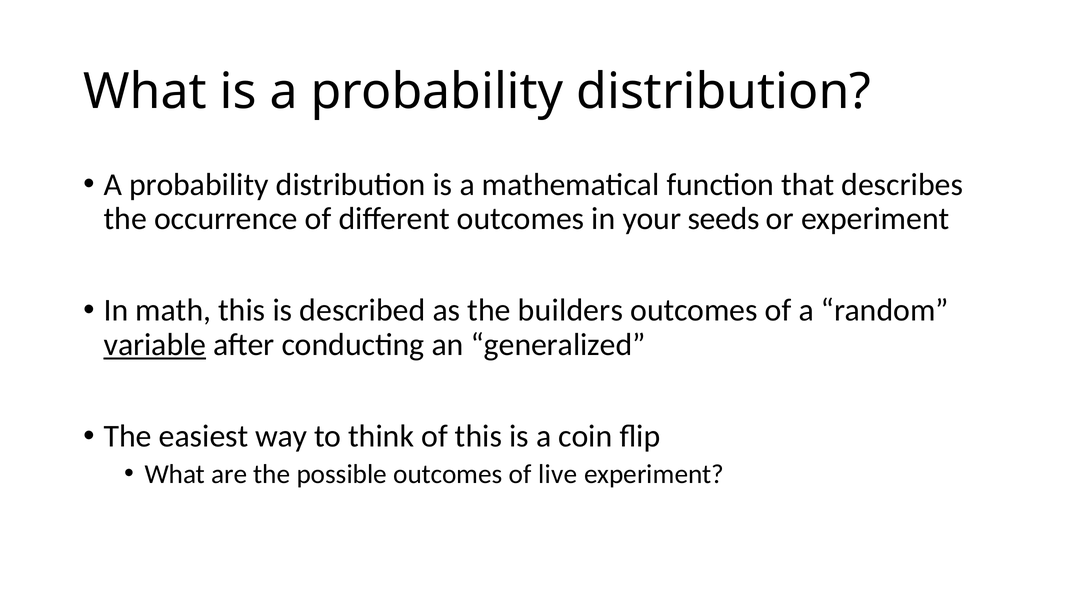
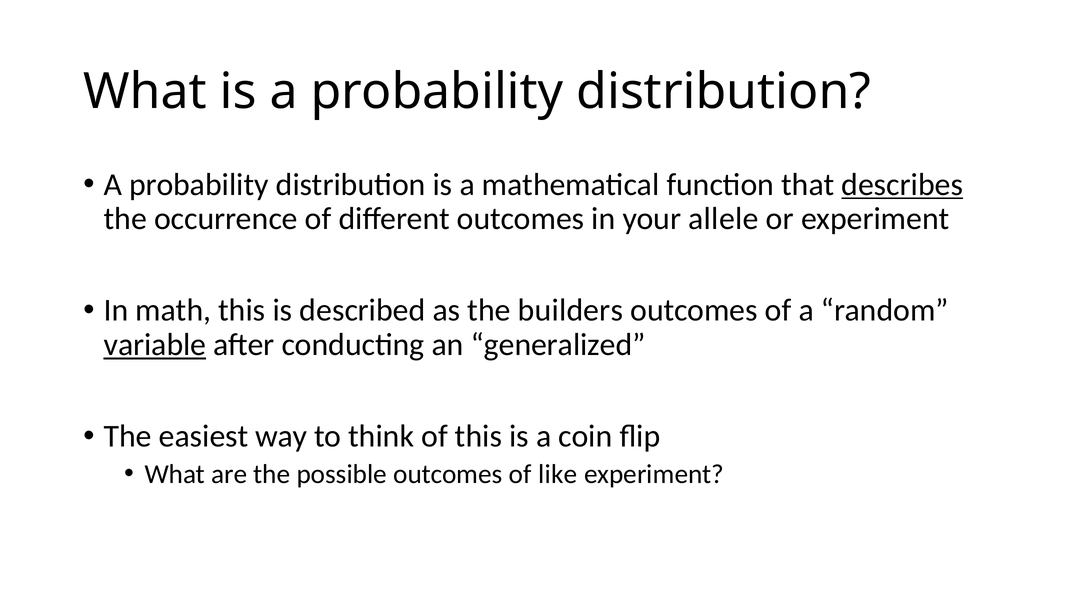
describes underline: none -> present (902, 185)
seeds: seeds -> allele (723, 219)
live: live -> like (558, 474)
